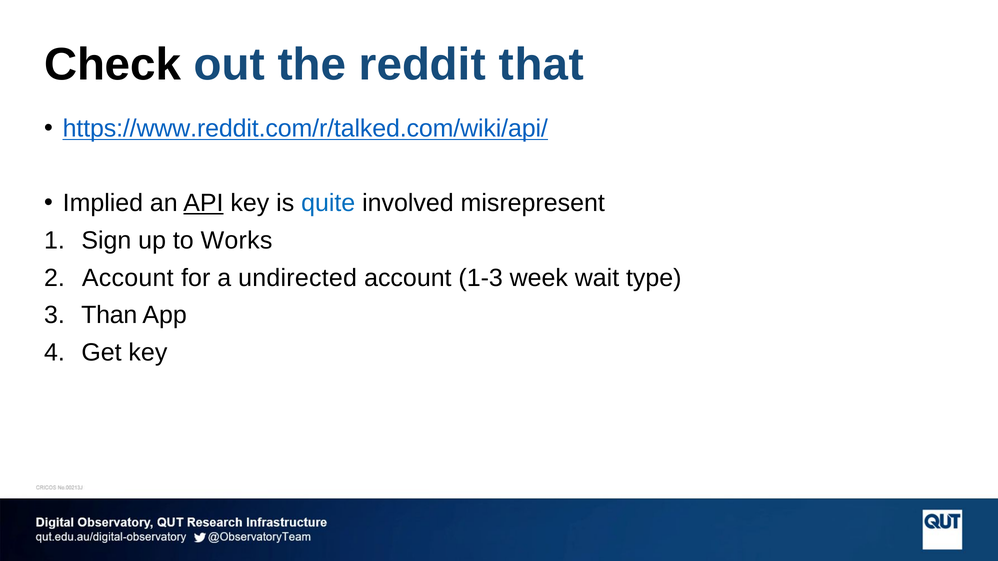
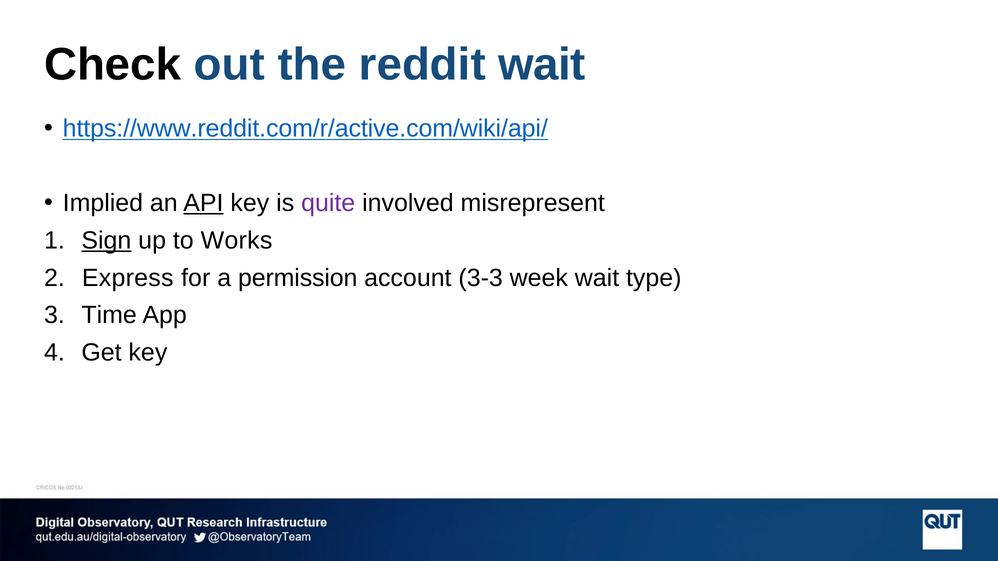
reddit that: that -> wait (542, 65)
https://www.reddit.com/r/talked.com/wiki/api/: https://www.reddit.com/r/talked.com/wiki/api/ -> https://www.reddit.com/r/active.com/wiki/api/ (305, 129)
quite colour: blue -> purple (328, 203)
Sign underline: none -> present (106, 241)
Account: Account -> Express (128, 278)
undirected: undirected -> permission (298, 278)
1-3: 1-3 -> 3-3 (481, 278)
Than: Than -> Time (109, 315)
